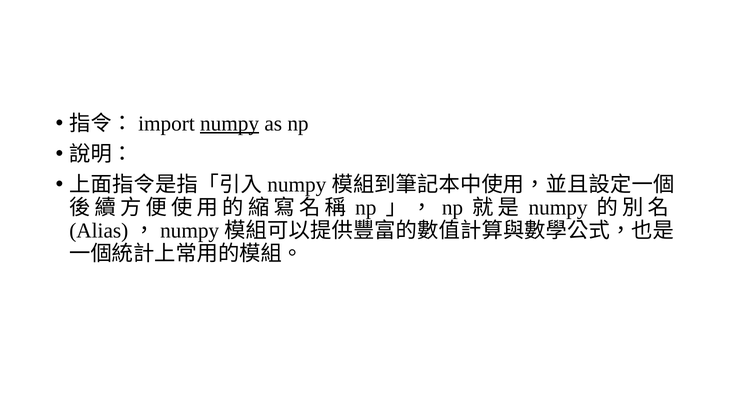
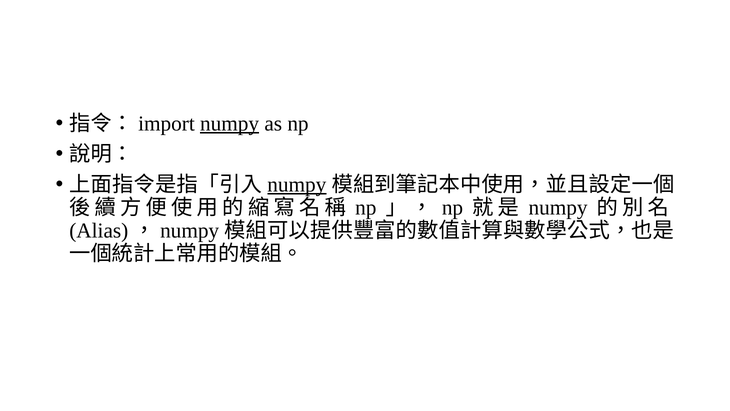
numpy underline: none -> present (297, 185)
